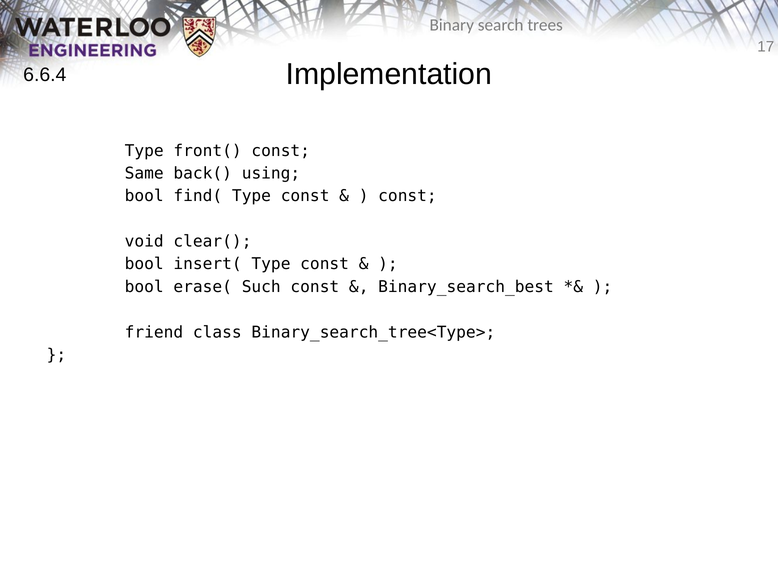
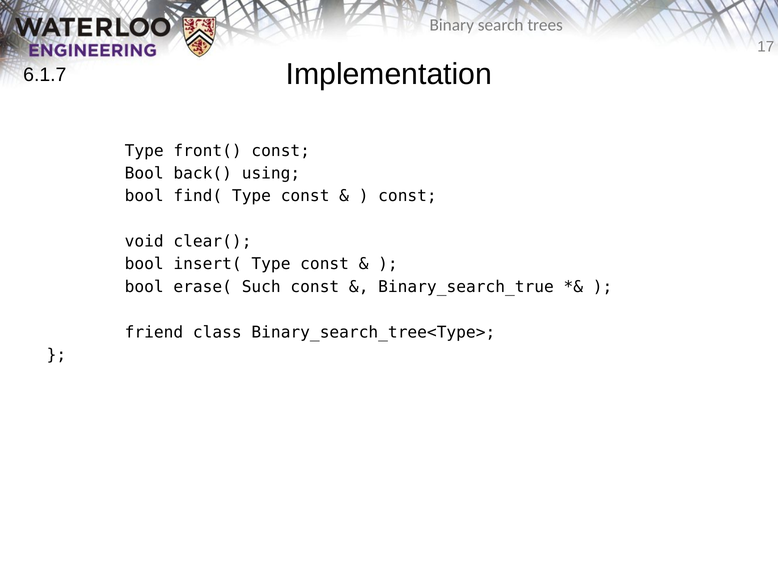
6.6.4: 6.6.4 -> 6.1.7 (45, 75)
Same: Same -> Bool (144, 174)
Binary_search_best: Binary_search_best -> Binary_search_true (466, 287)
